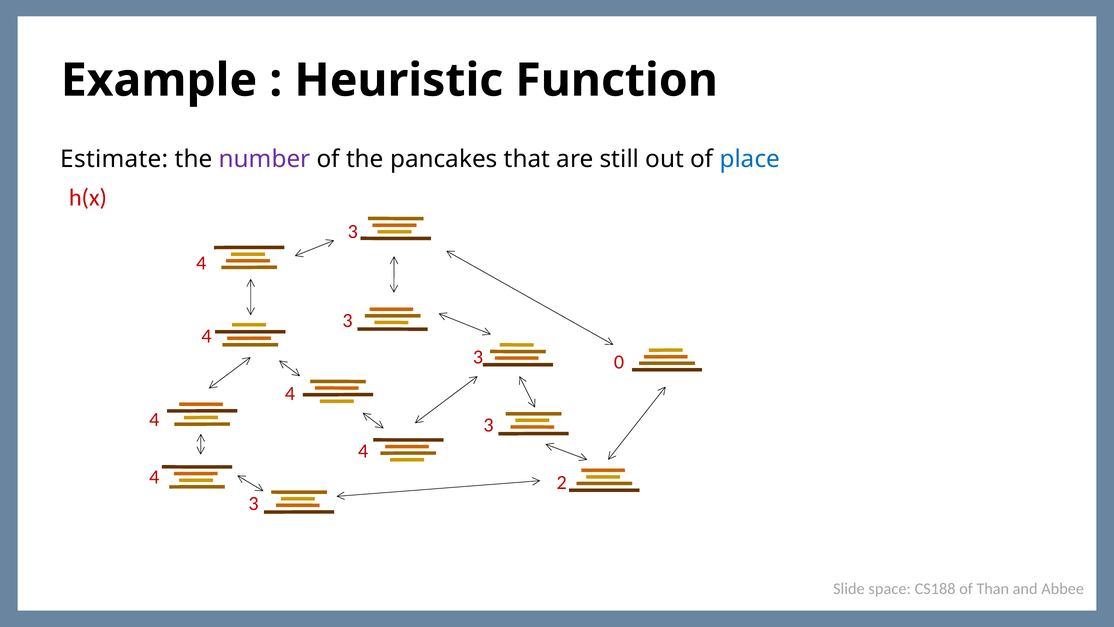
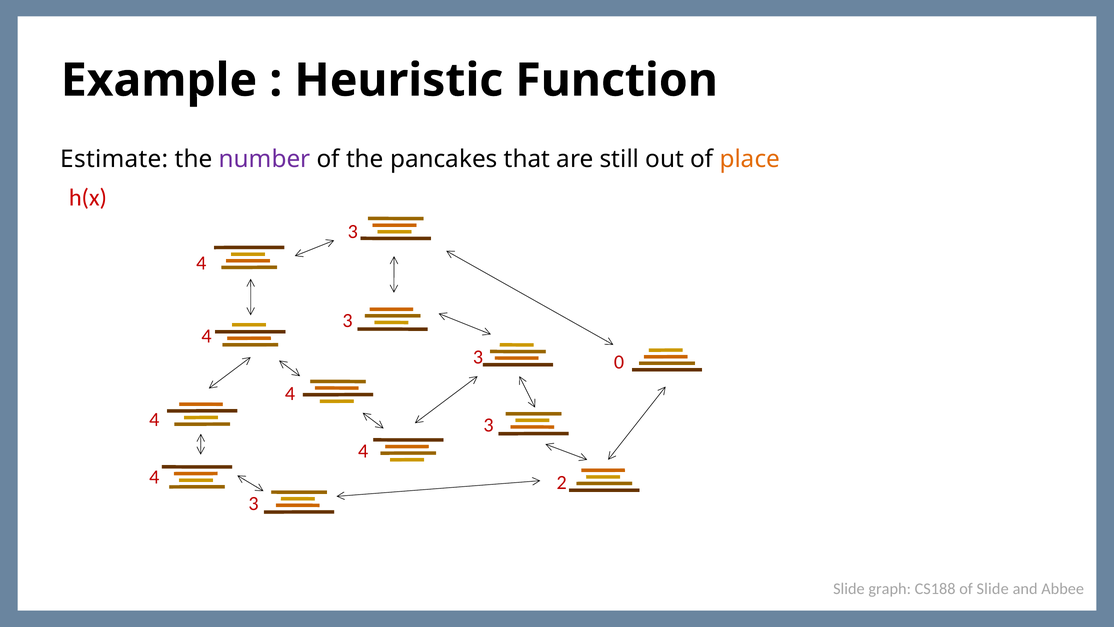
place colour: blue -> orange (750, 159)
space: space -> graph (890, 589)
of Than: Than -> Slide (993, 589)
